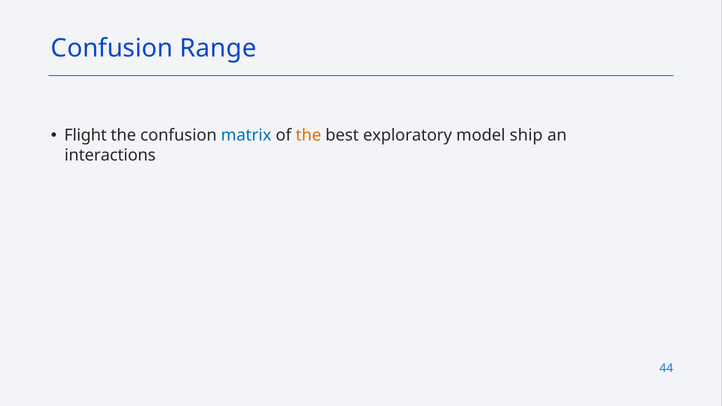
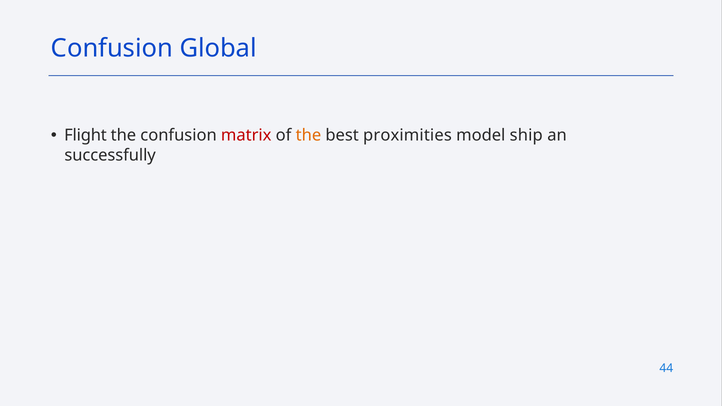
Range: Range -> Global (218, 48)
matrix colour: blue -> red (246, 136)
exploratory: exploratory -> proximities (407, 136)
interactions: interactions -> successfully (110, 155)
